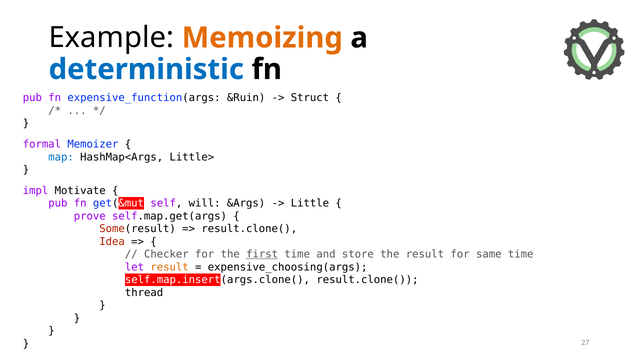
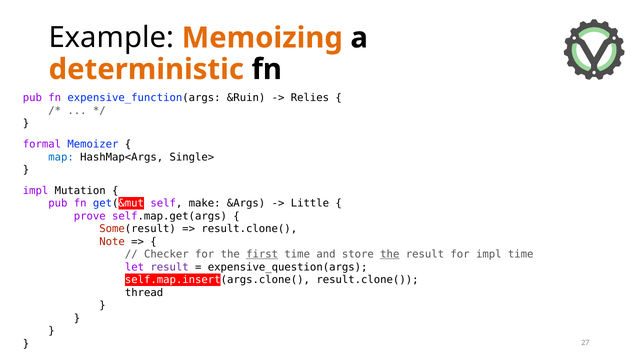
deterministic colour: blue -> orange (146, 69)
Struct: Struct -> Relies (310, 98)
Little>: Little> -> Single> (192, 157)
Motivate: Motivate -> Mutation (80, 190)
will: will -> make (205, 203)
Idea: Idea -> Note (112, 241)
the underline: none -> present (390, 254)
for same: same -> impl (489, 254)
result colour: orange -> purple (170, 267)
expensive_choosing(args: expensive_choosing(args -> expensive_question(args (288, 267)
